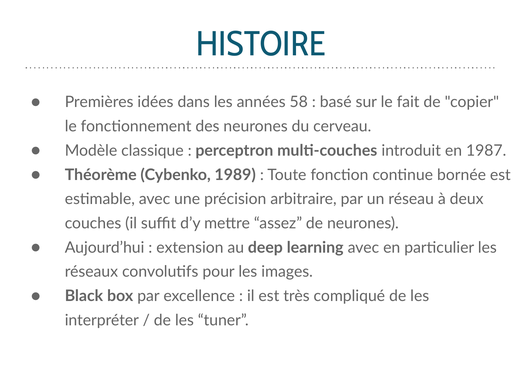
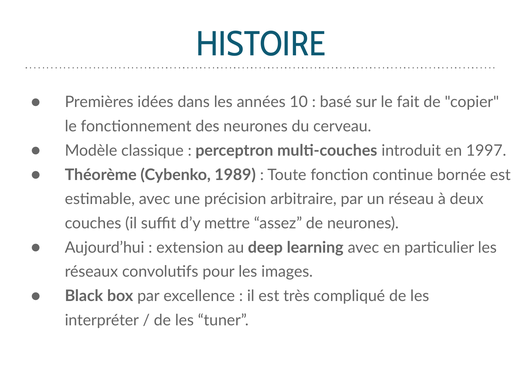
58: 58 -> 10 (299, 102)
1987: 1987 -> 1997 (486, 151)
